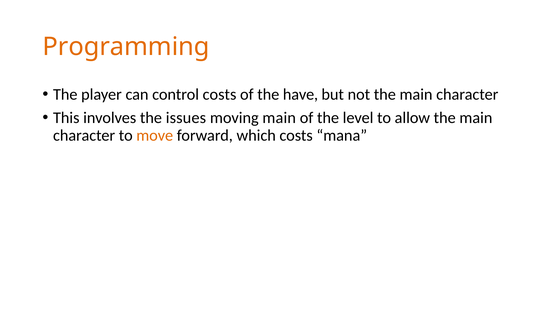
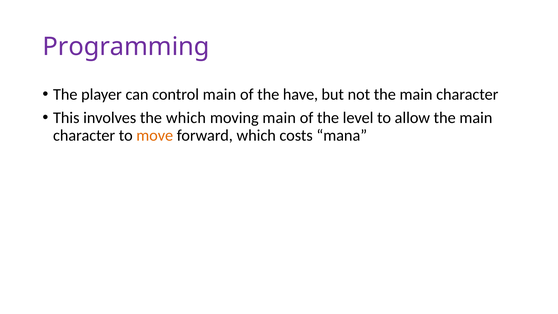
Programming colour: orange -> purple (126, 47)
control costs: costs -> main (219, 94)
the issues: issues -> which (186, 118)
